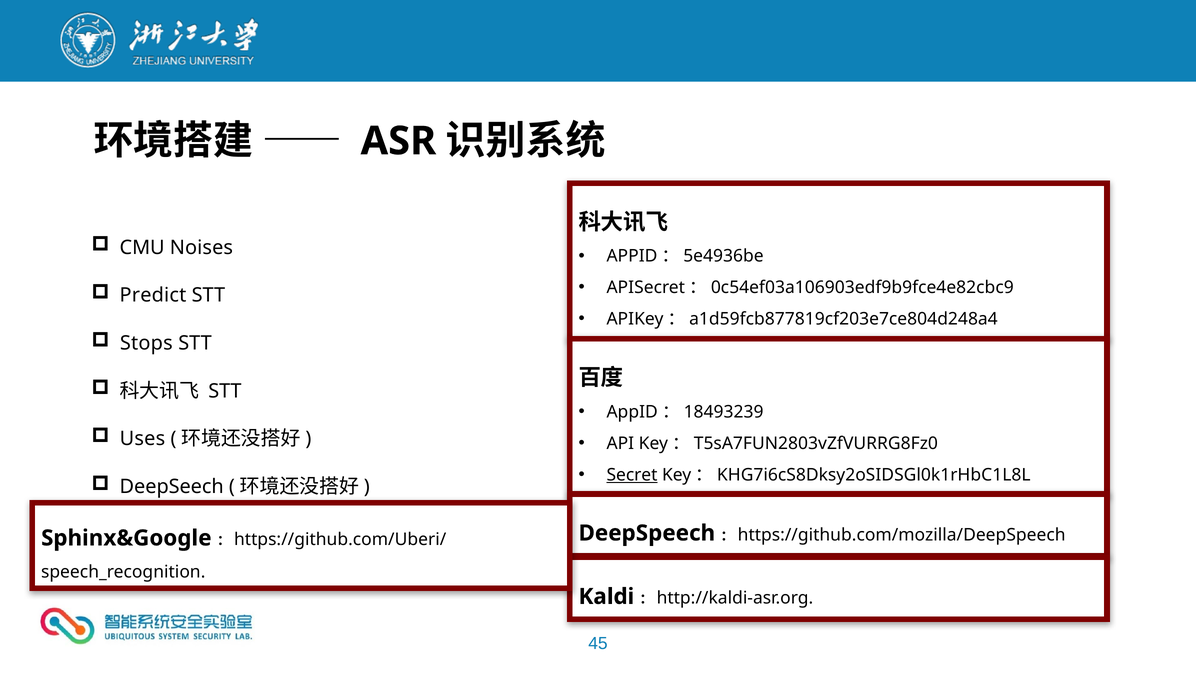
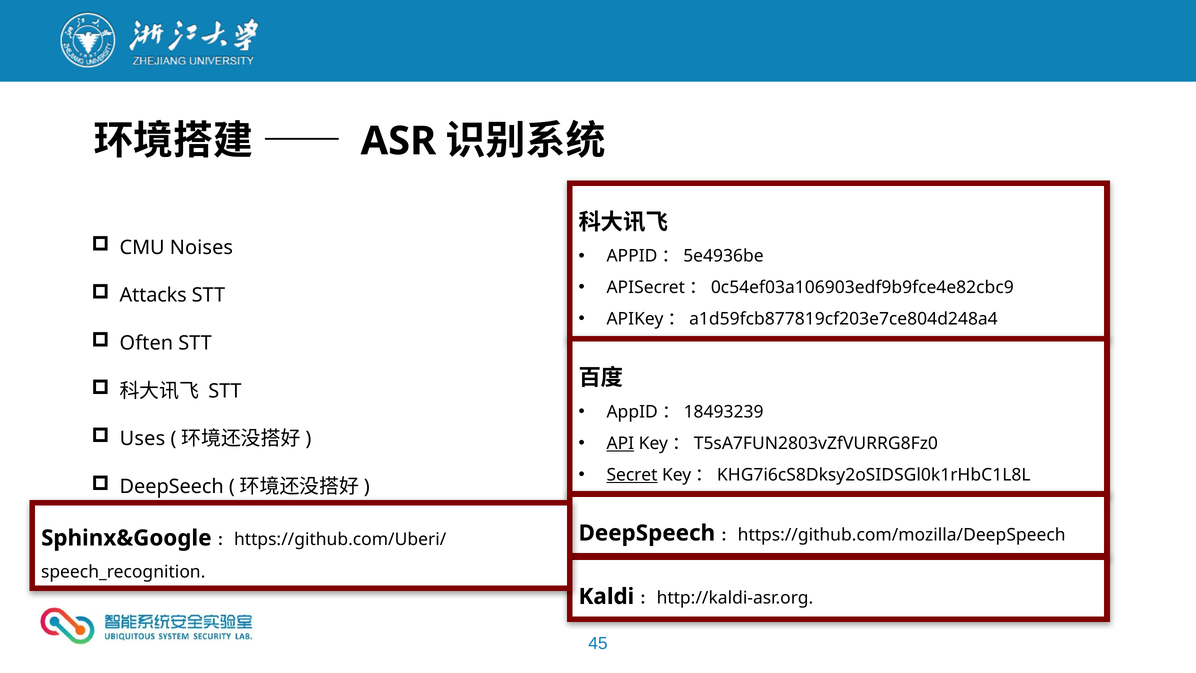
Predict: Predict -> Attacks (153, 295)
Stops: Stops -> Often (146, 343)
API underline: none -> present (620, 443)
